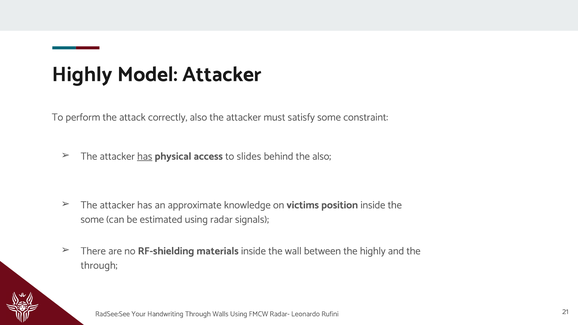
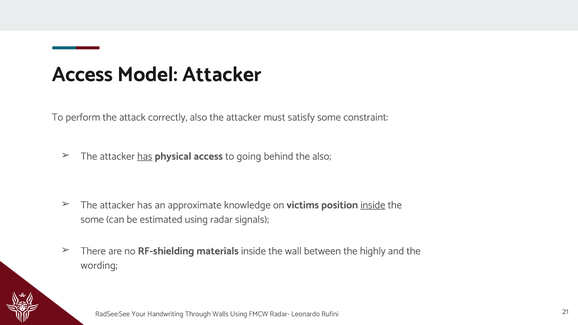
Highly: Highly -> Access (82, 74)
slides: slides -> going (249, 156)
inside underline: none -> present (373, 205)
through: through -> wording (99, 265)
